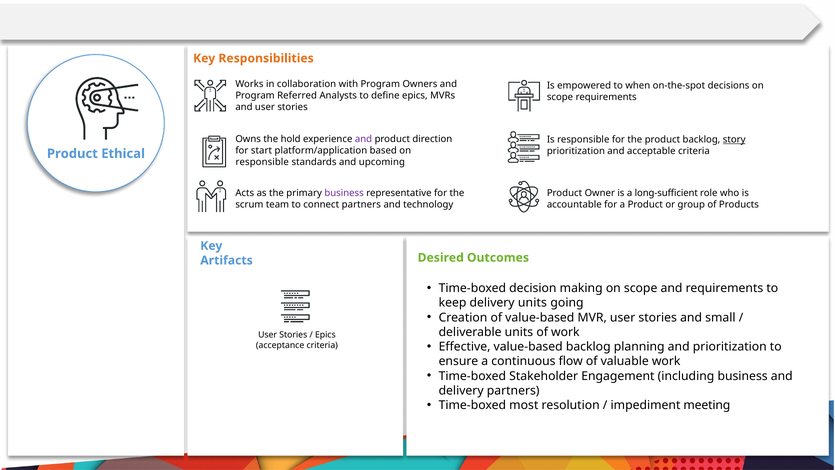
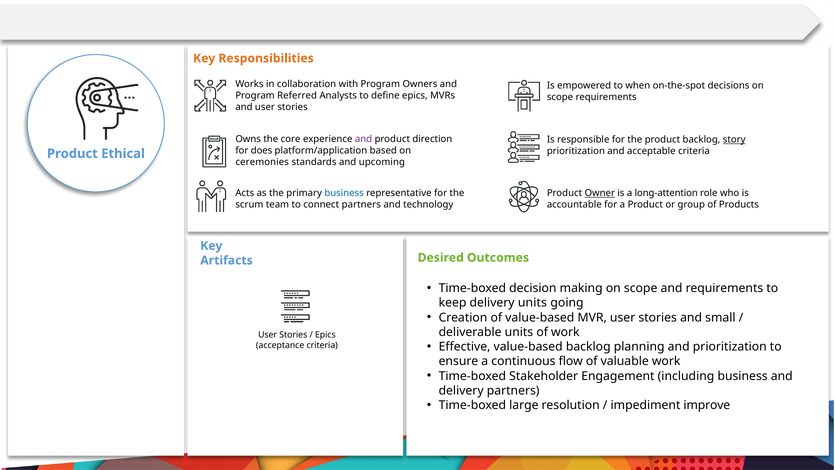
hold: hold -> core (291, 139)
start: start -> does (262, 150)
responsible: responsible -> ceremonies (262, 162)
business colour: purple -> blue (344, 193)
Owner underline: none -> present (600, 193)
long-sufficient: long-sufficient -> long-attention (666, 193)
most: most -> large (524, 405)
meeting: meeting -> improve (707, 405)
